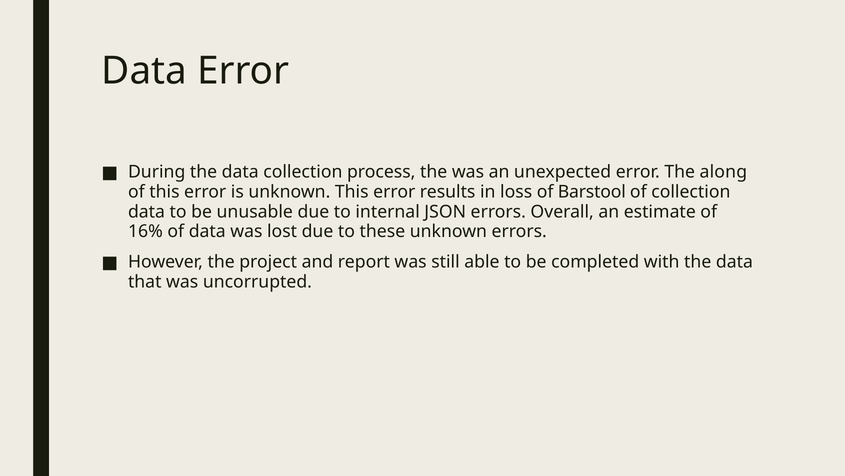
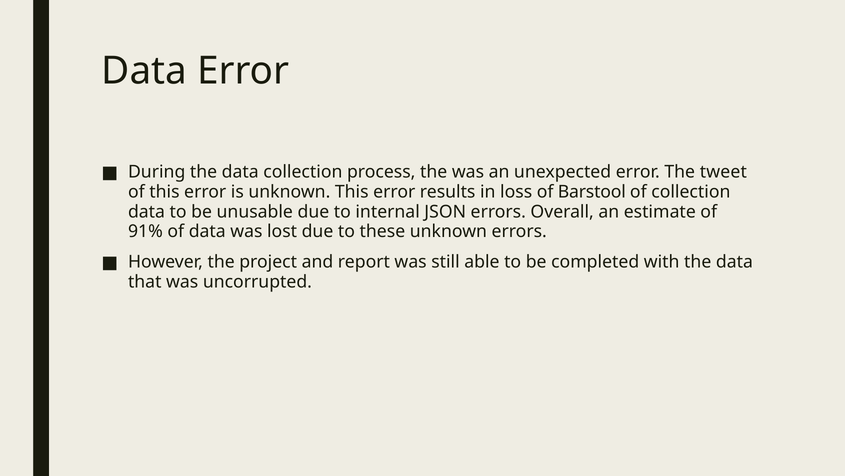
along: along -> tweet (723, 172)
16%: 16% -> 91% (145, 231)
